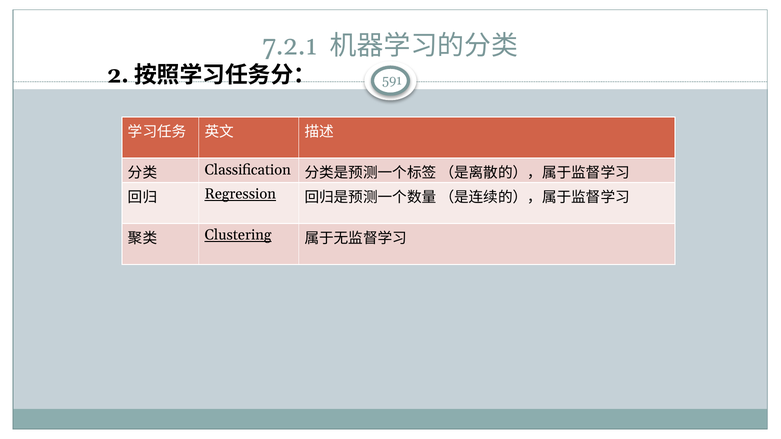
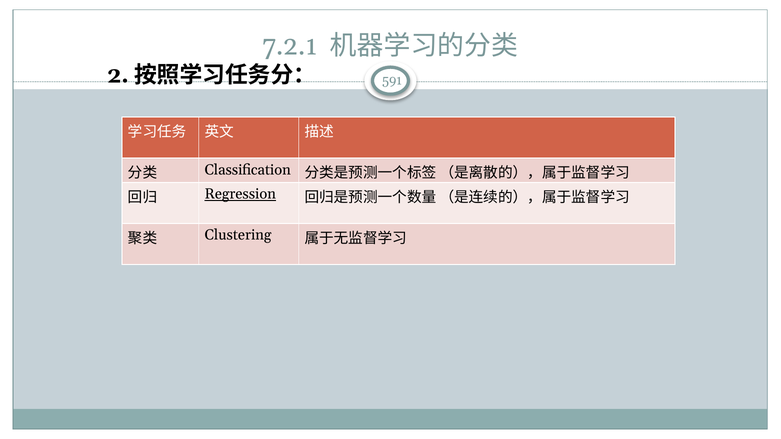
Clustering underline: present -> none (238, 235)
